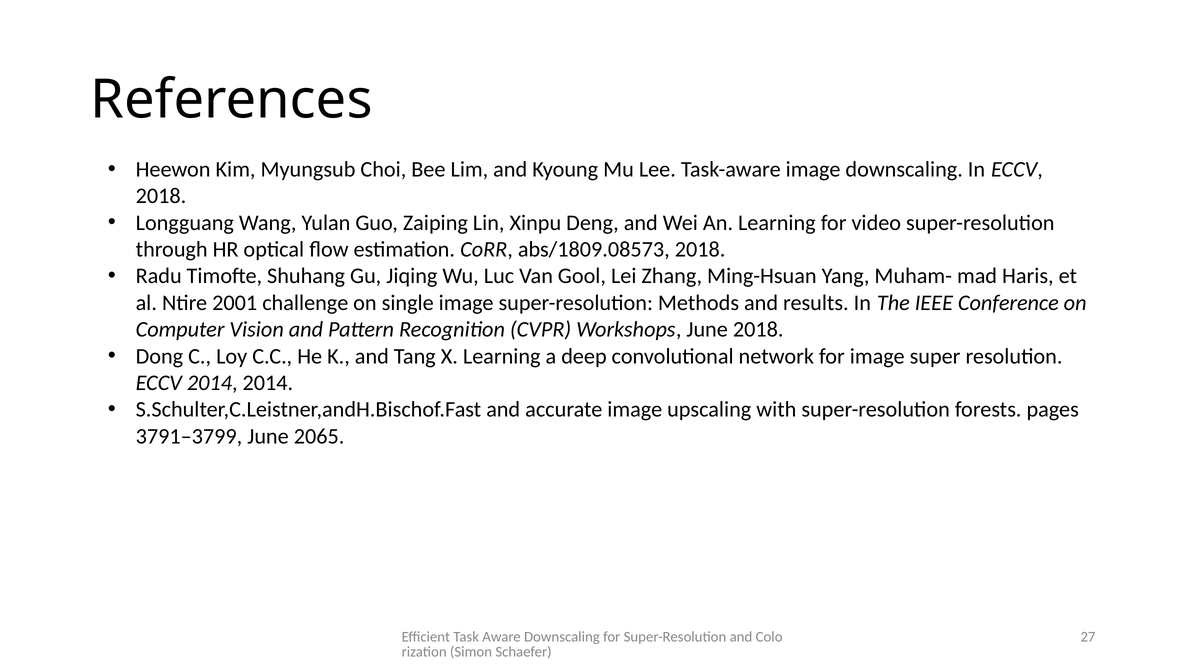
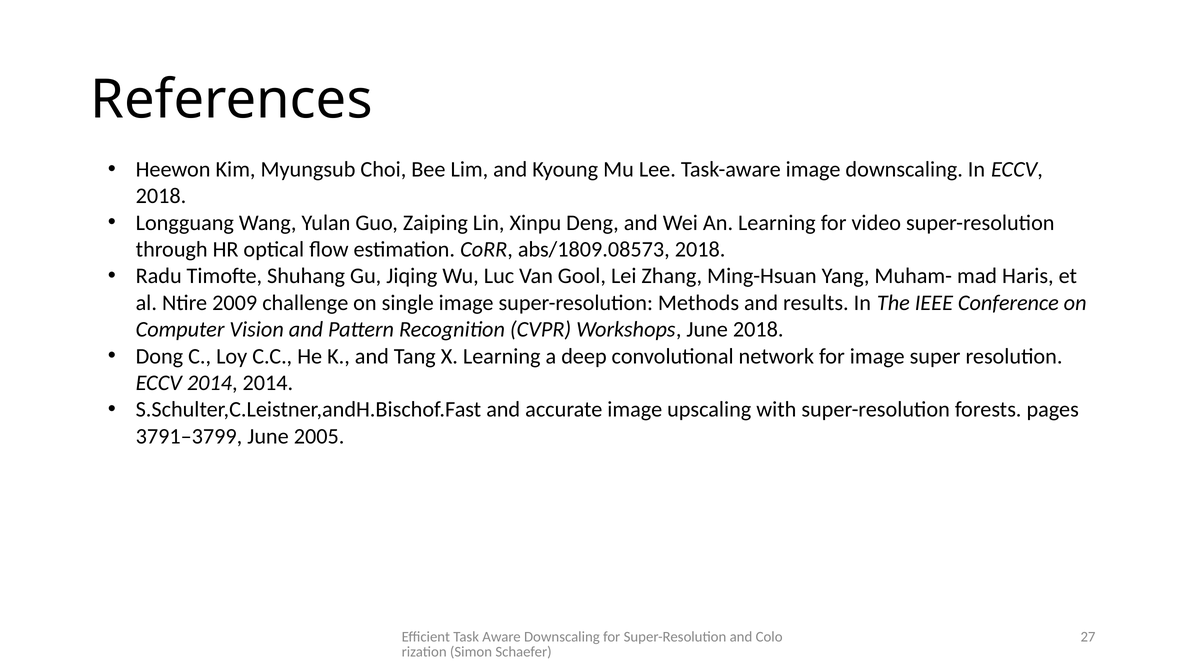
2001: 2001 -> 2009 (235, 303)
2065: 2065 -> 2005 (319, 436)
